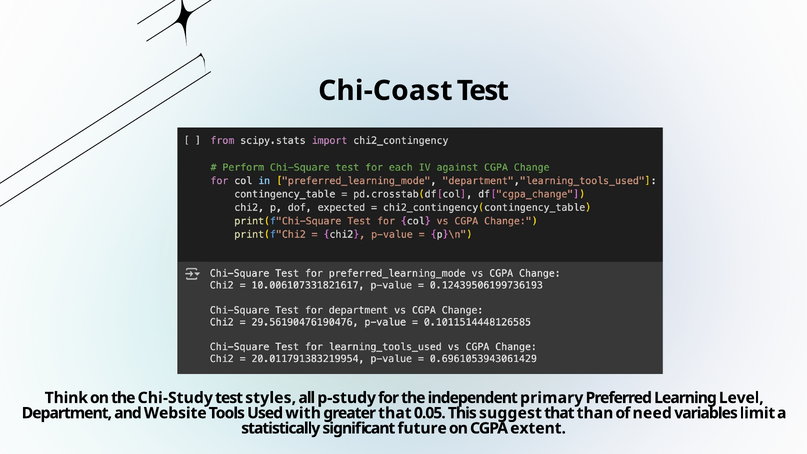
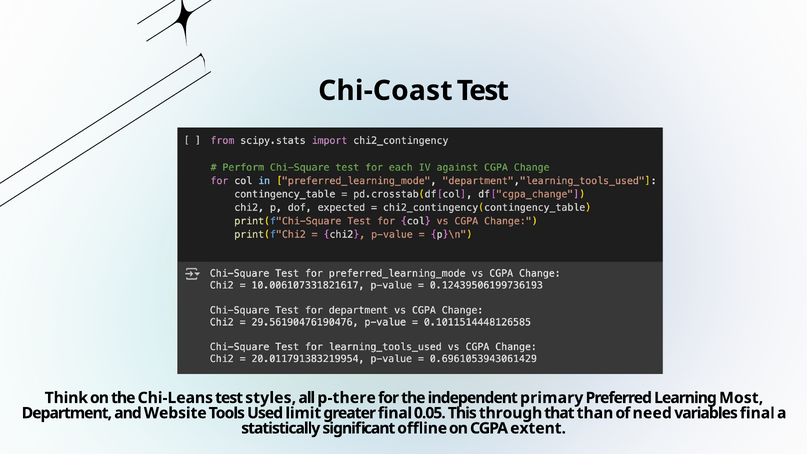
Chi-Study: Chi-Study -> Chi-Leans (175, 398)
p-study: p-study -> p-there (347, 398)
Level: Level -> Most (741, 398)
with: with -> limit (303, 413)
greater that: that -> final (395, 413)
suggest: suggest -> through (511, 413)
variables limit: limit -> final (757, 413)
future: future -> offline (422, 428)
